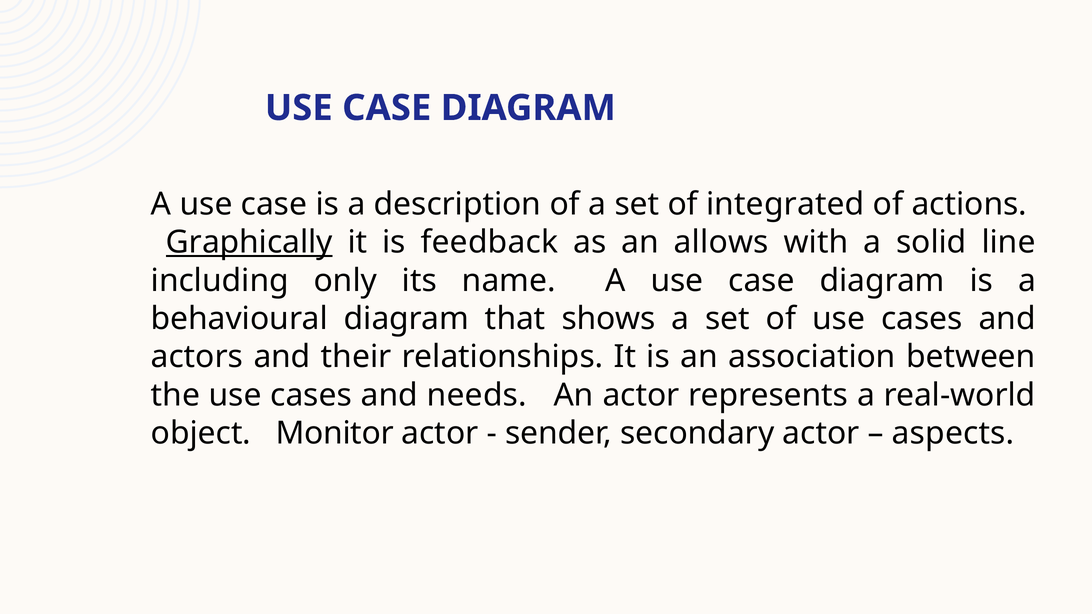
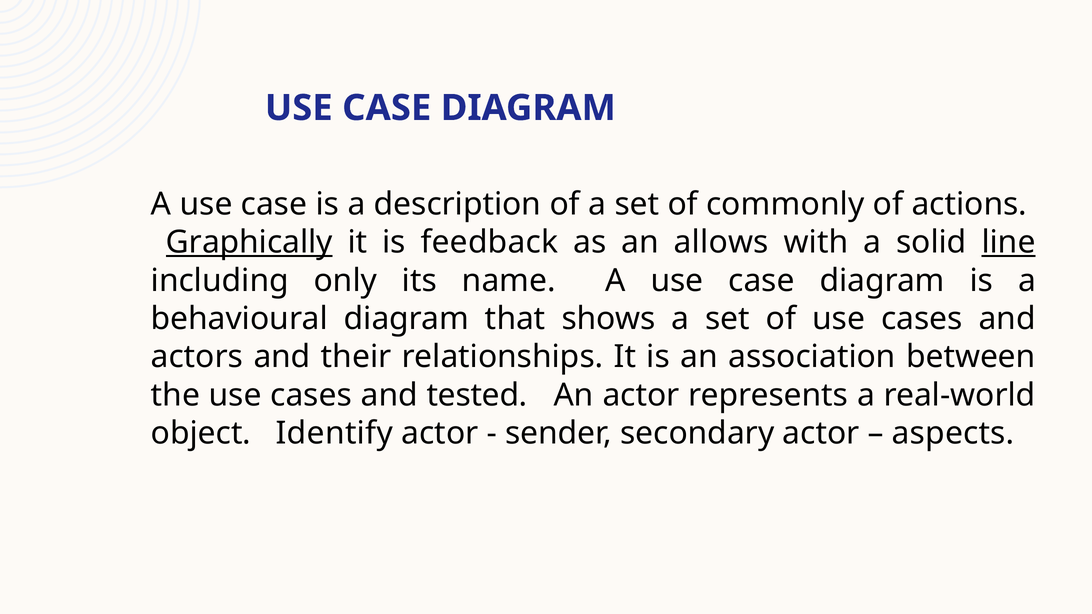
integrated: integrated -> commonly (785, 204)
line underline: none -> present (1009, 242)
needs: needs -> tested (477, 395)
Monitor: Monitor -> Identify (334, 434)
